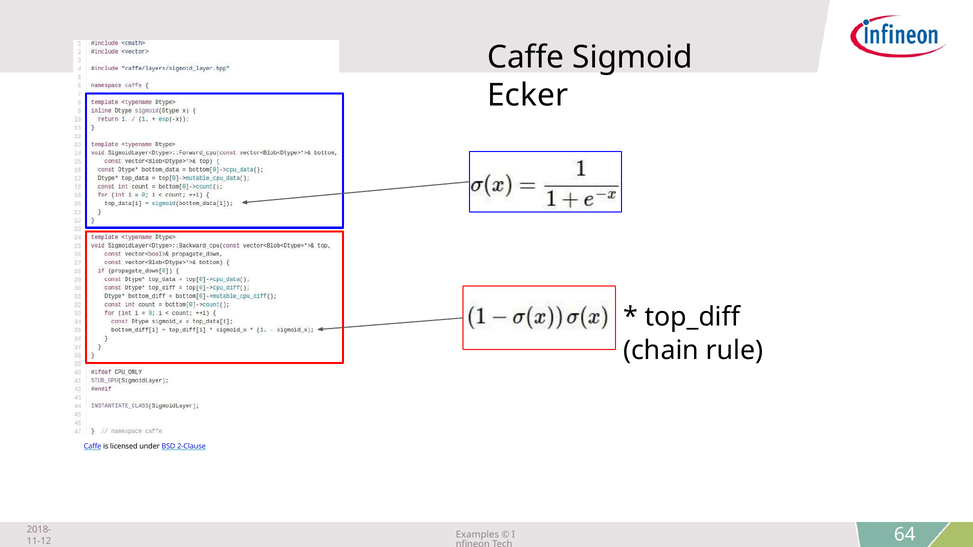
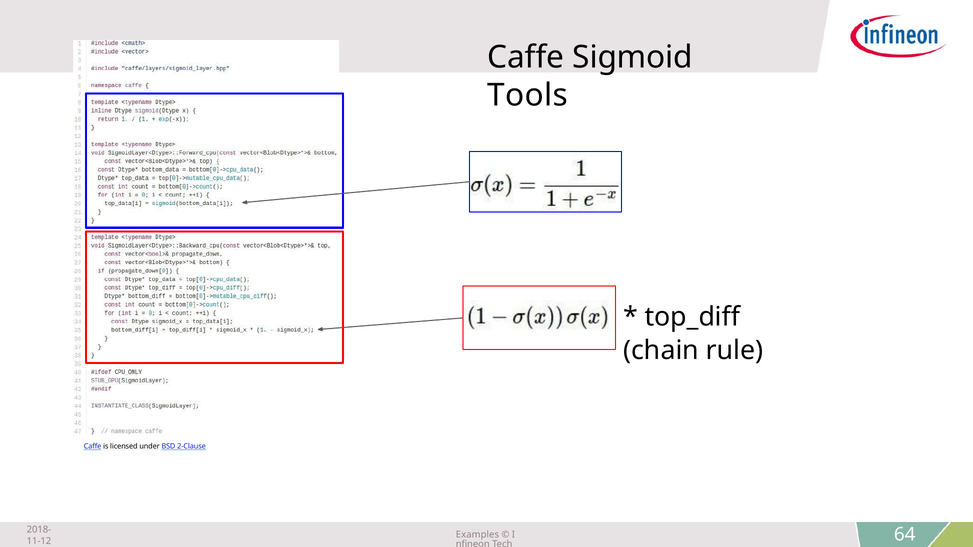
Ecker: Ecker -> Tools (528, 95)
